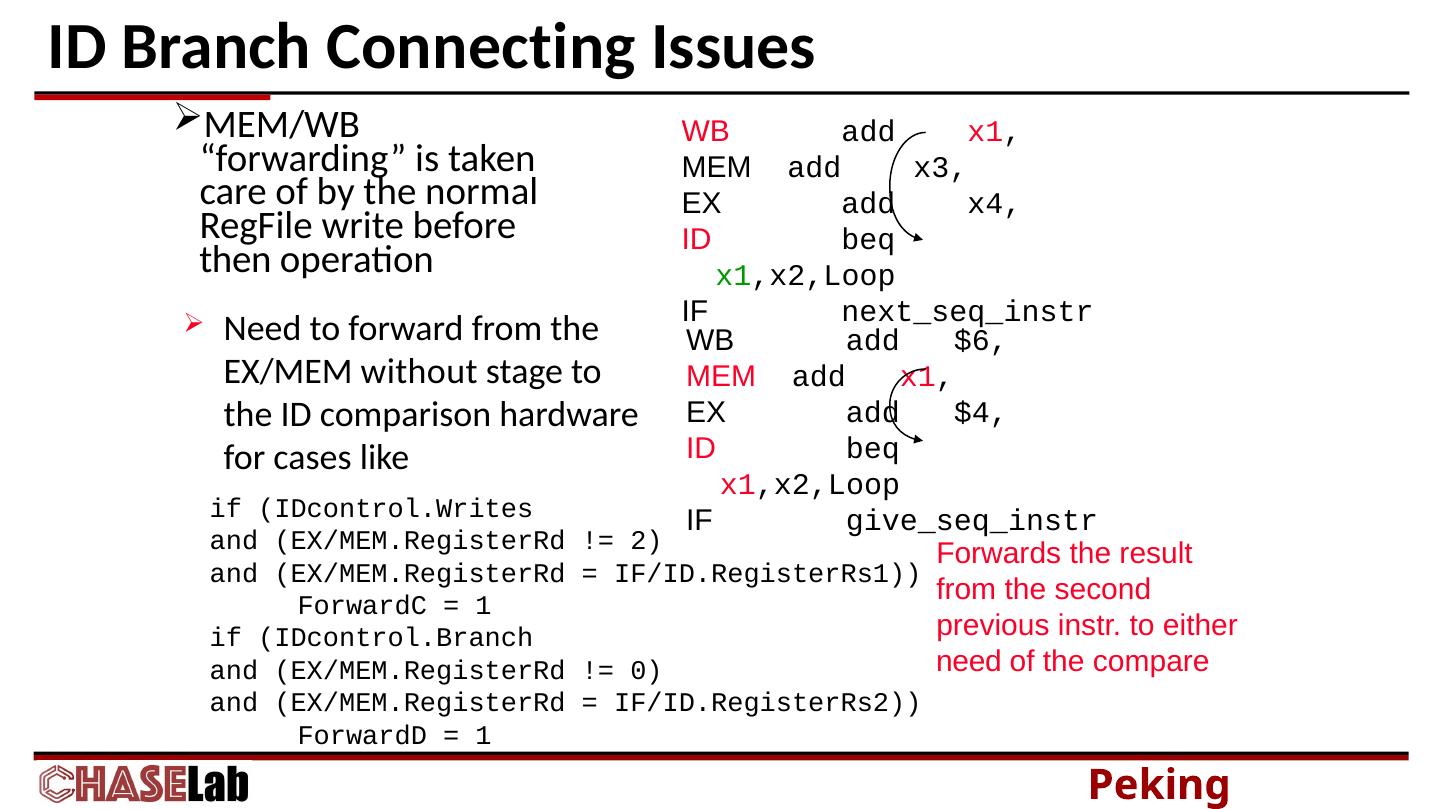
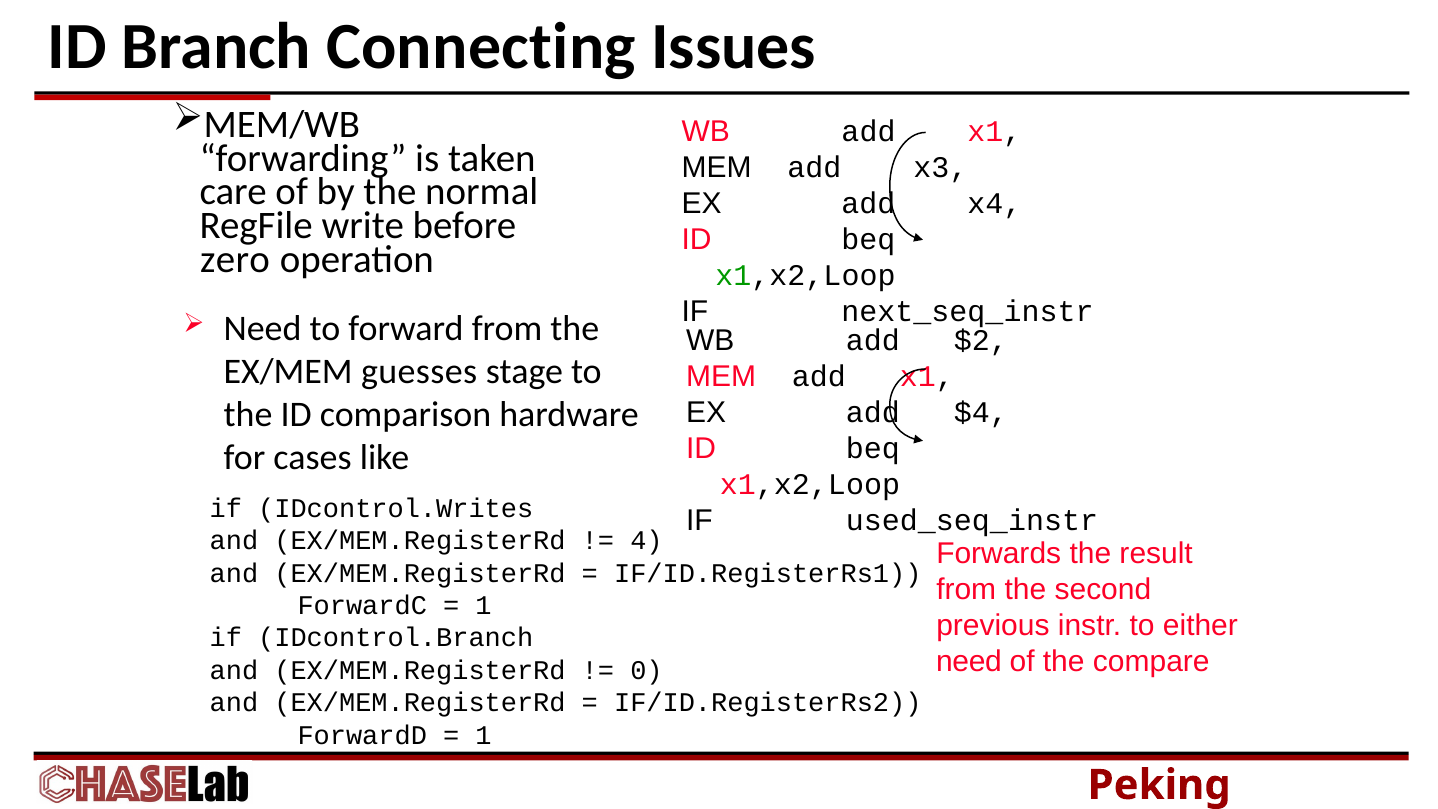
then: then -> zero (235, 259)
$6: $6 -> $2 (981, 340)
without: without -> guesses (419, 372)
give_seq_instr: give_seq_instr -> used_seq_instr (972, 520)
2: 2 -> 4 (646, 541)
